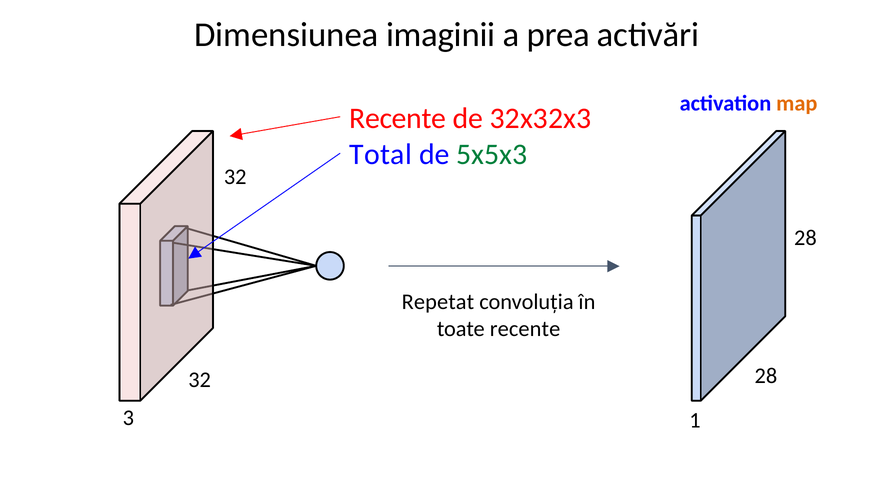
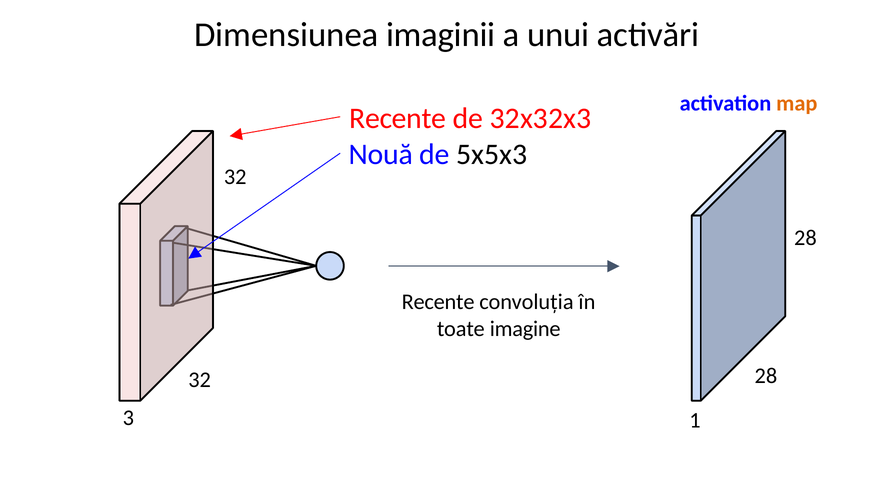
prea: prea -> unui (558, 35)
Total: Total -> Nouă (381, 154)
5x5x3 colour: green -> black (492, 154)
Repetat: Repetat -> Recente (438, 302)
toate recente: recente -> imagine (525, 329)
